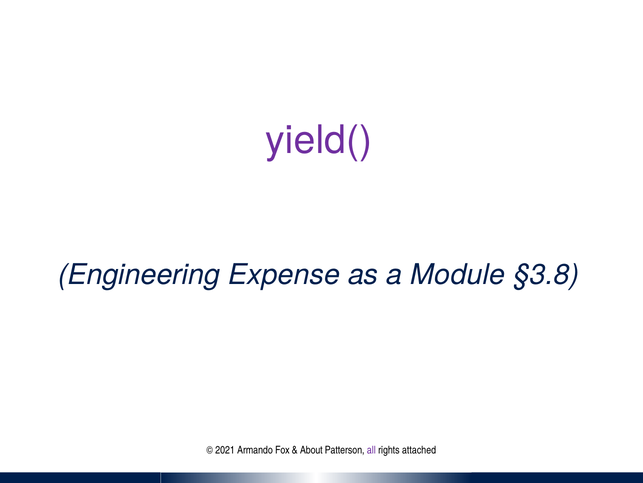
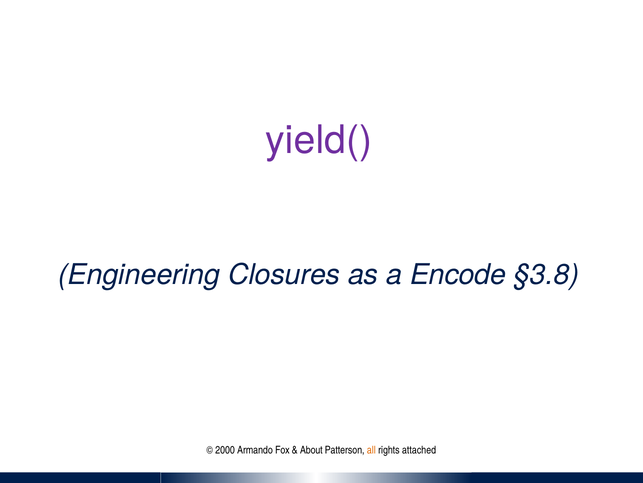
Expense: Expense -> Closures (284, 274)
Module: Module -> Encode (458, 274)
2021: 2021 -> 2000 (225, 450)
all colour: purple -> orange (371, 450)
